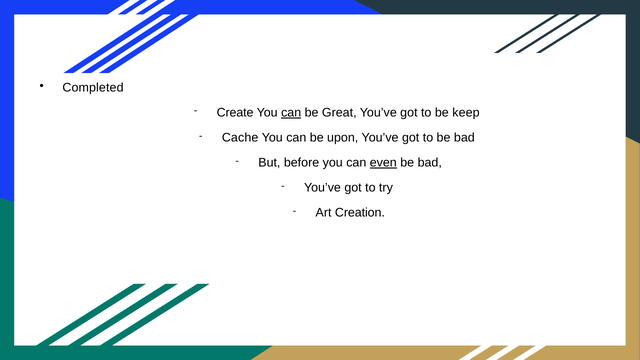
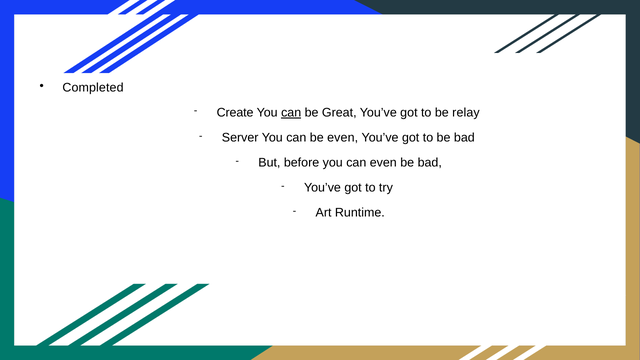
keep: keep -> relay (466, 113)
Cache: Cache -> Server (240, 138)
be upon: upon -> even (343, 138)
even underline: present -> none (383, 163)
Creation: Creation -> Runtime (360, 213)
